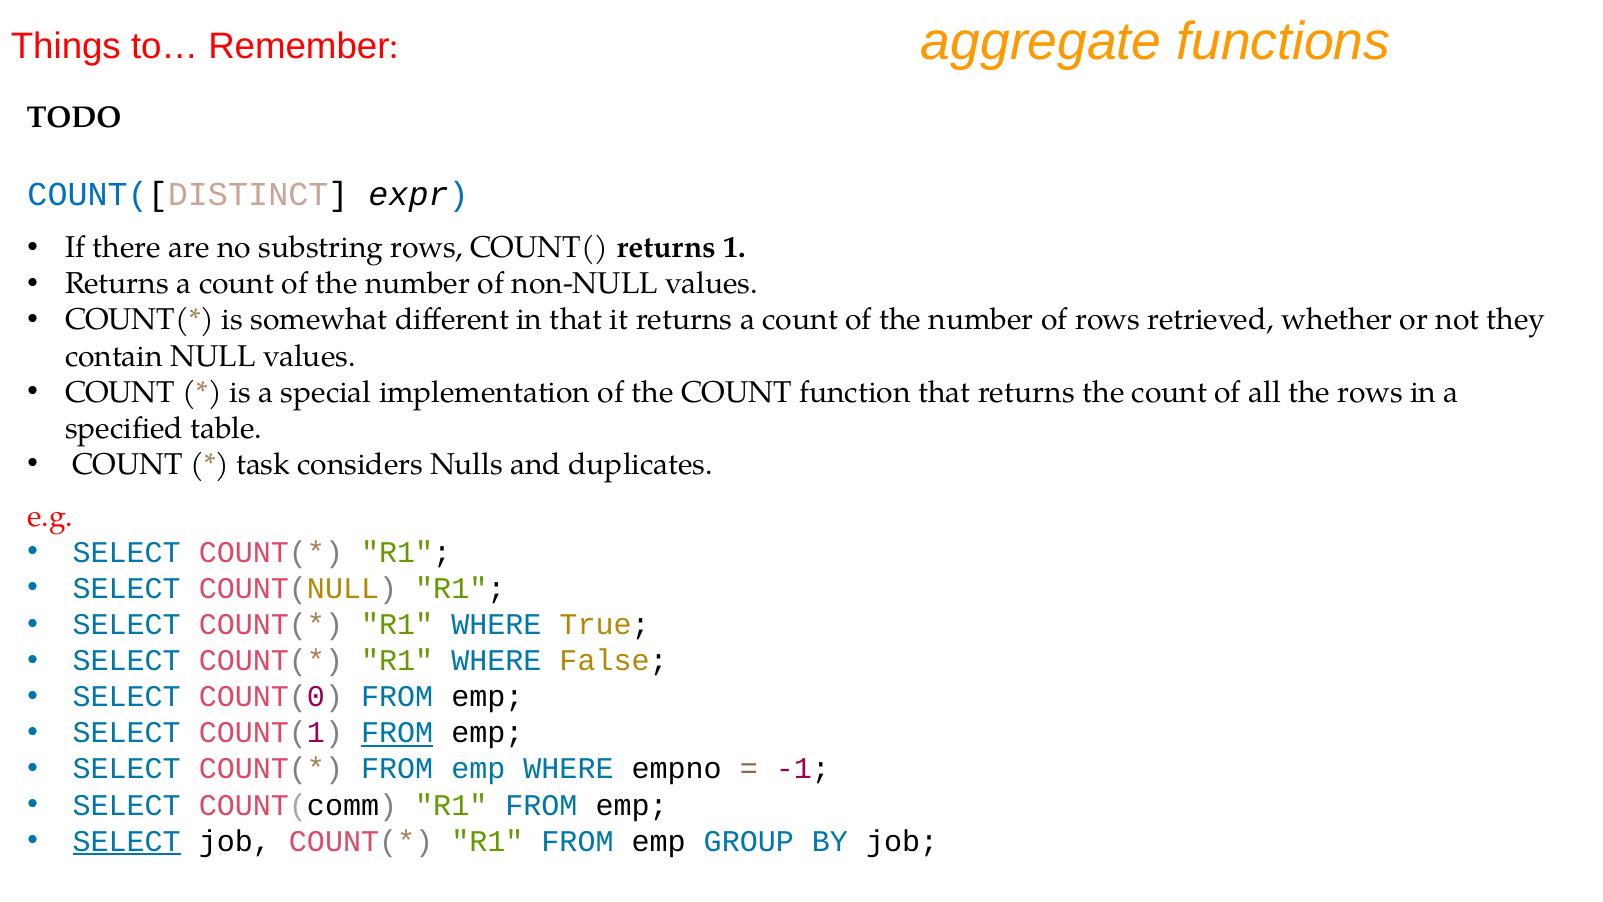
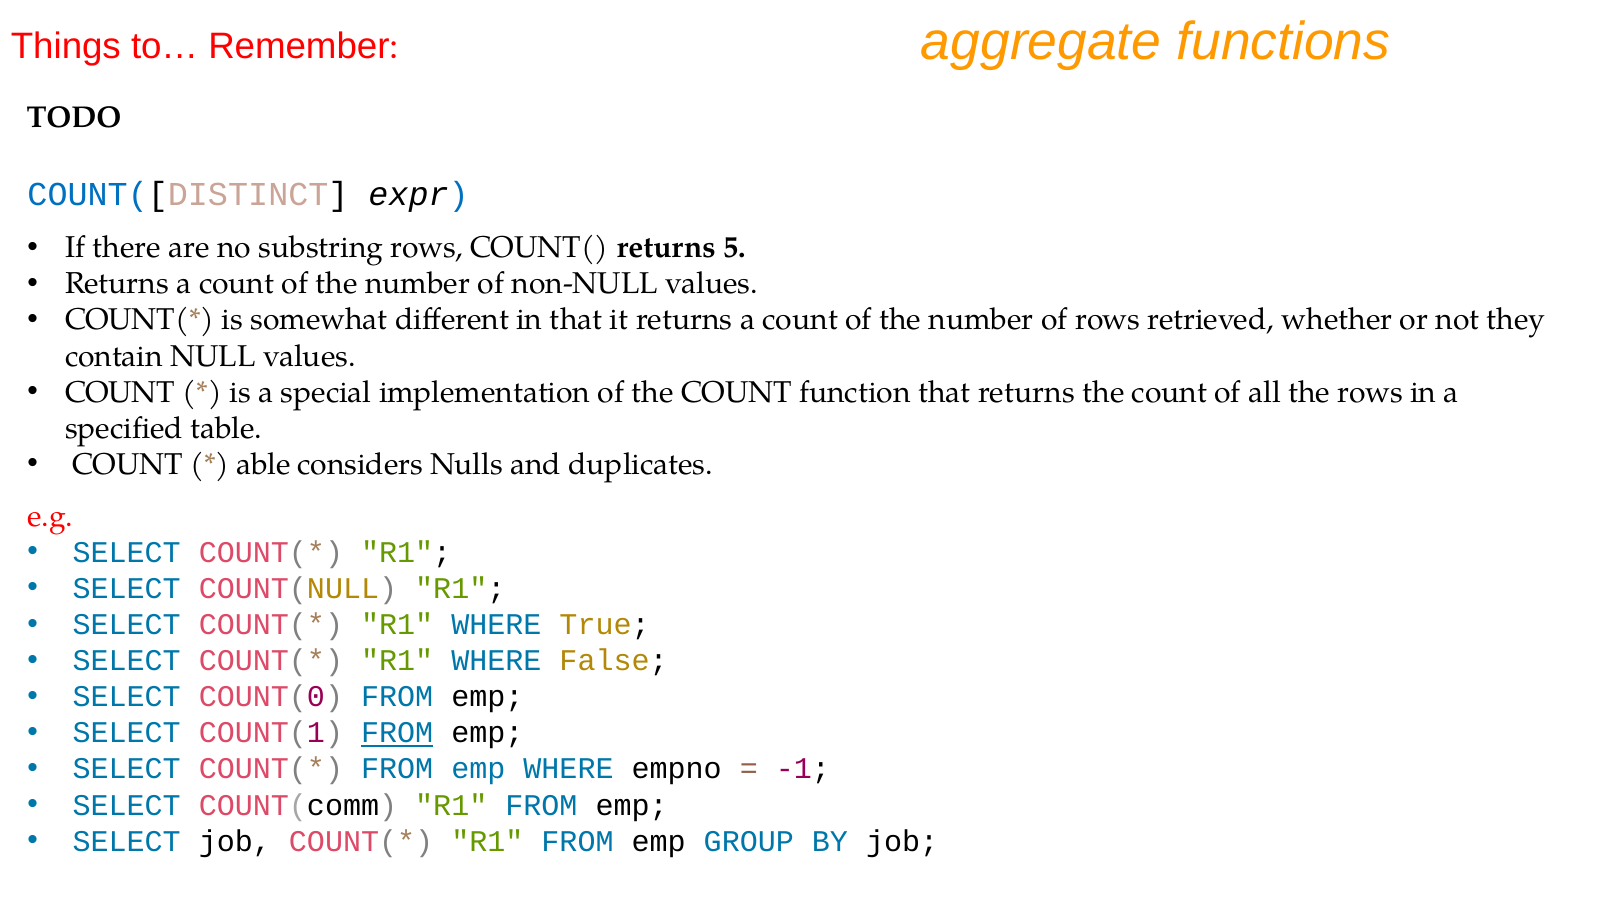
1: 1 -> 5 (734, 248)
task: task -> able (263, 464)
SELECT underline: present -> none (127, 841)
